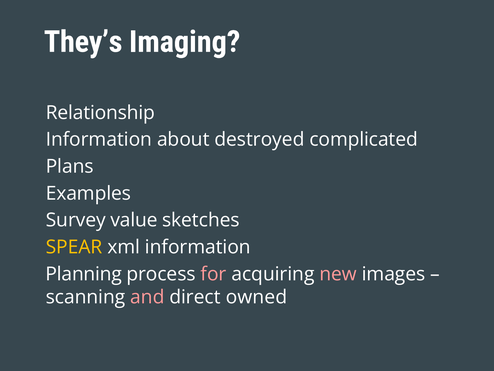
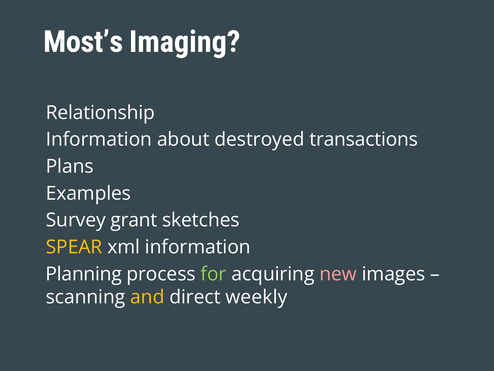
They’s: They’s -> Most’s (83, 42)
complicated: complicated -> transactions (364, 139)
value: value -> grant (134, 220)
for colour: pink -> light green (214, 274)
and colour: pink -> yellow (147, 297)
owned: owned -> weekly (257, 297)
